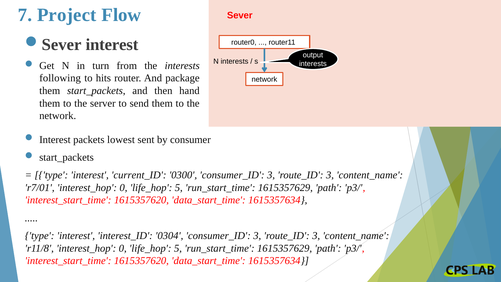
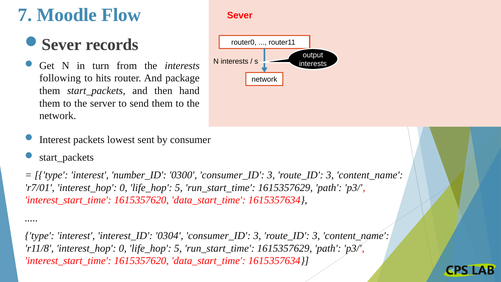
Project: Project -> Moodle (67, 15)
Sever interest: interest -> records (112, 45)
current_ID: current_ID -> number_ID (139, 175)
